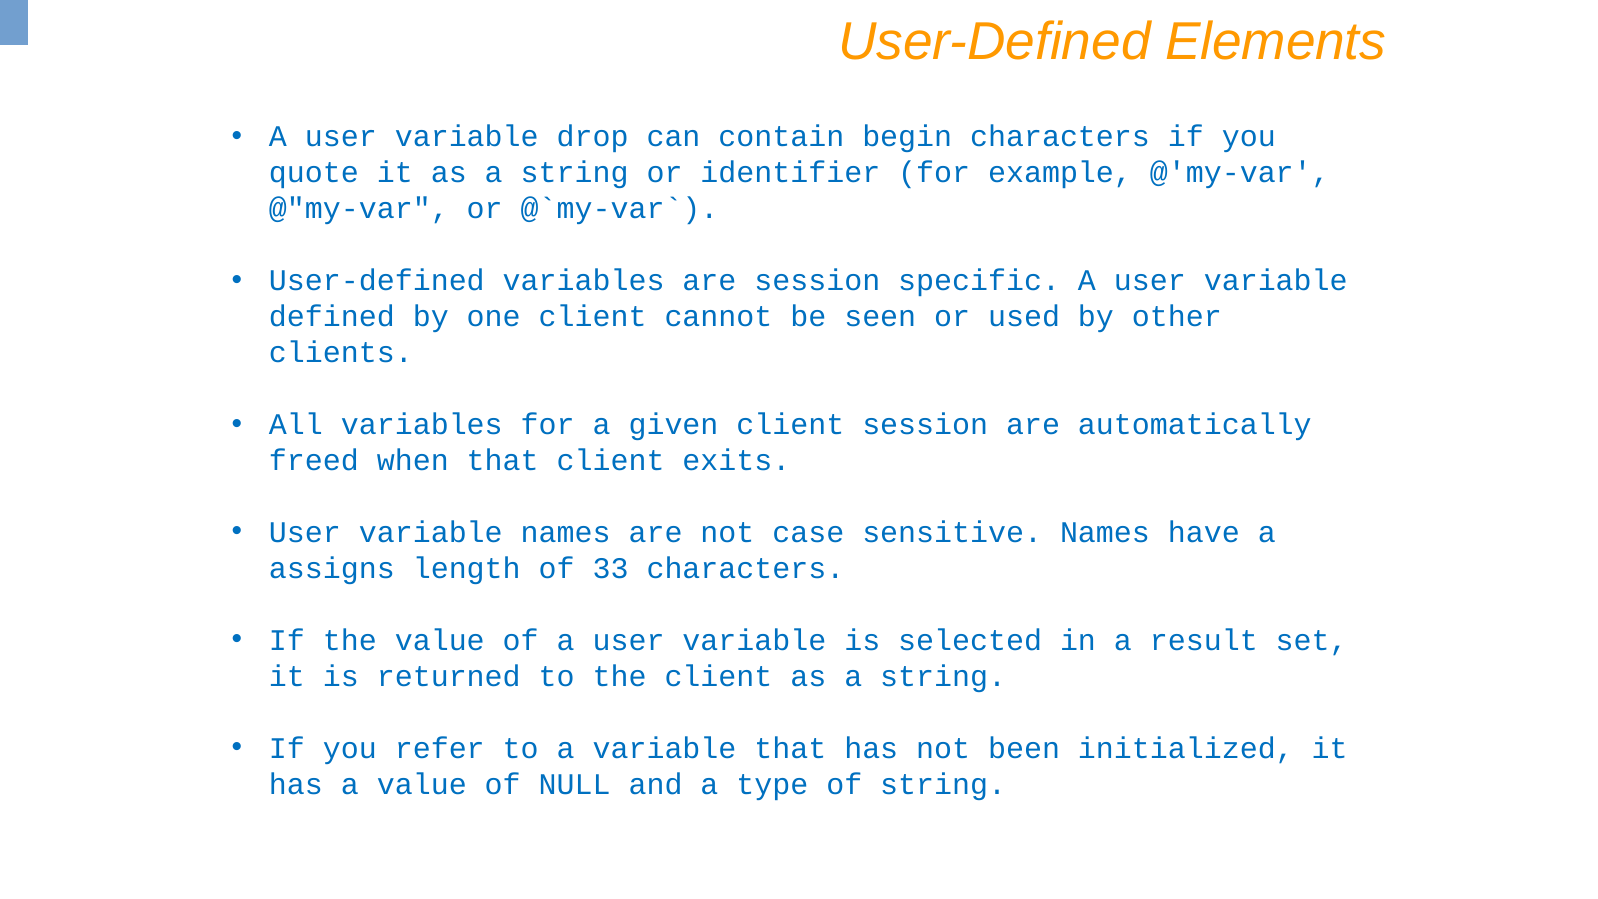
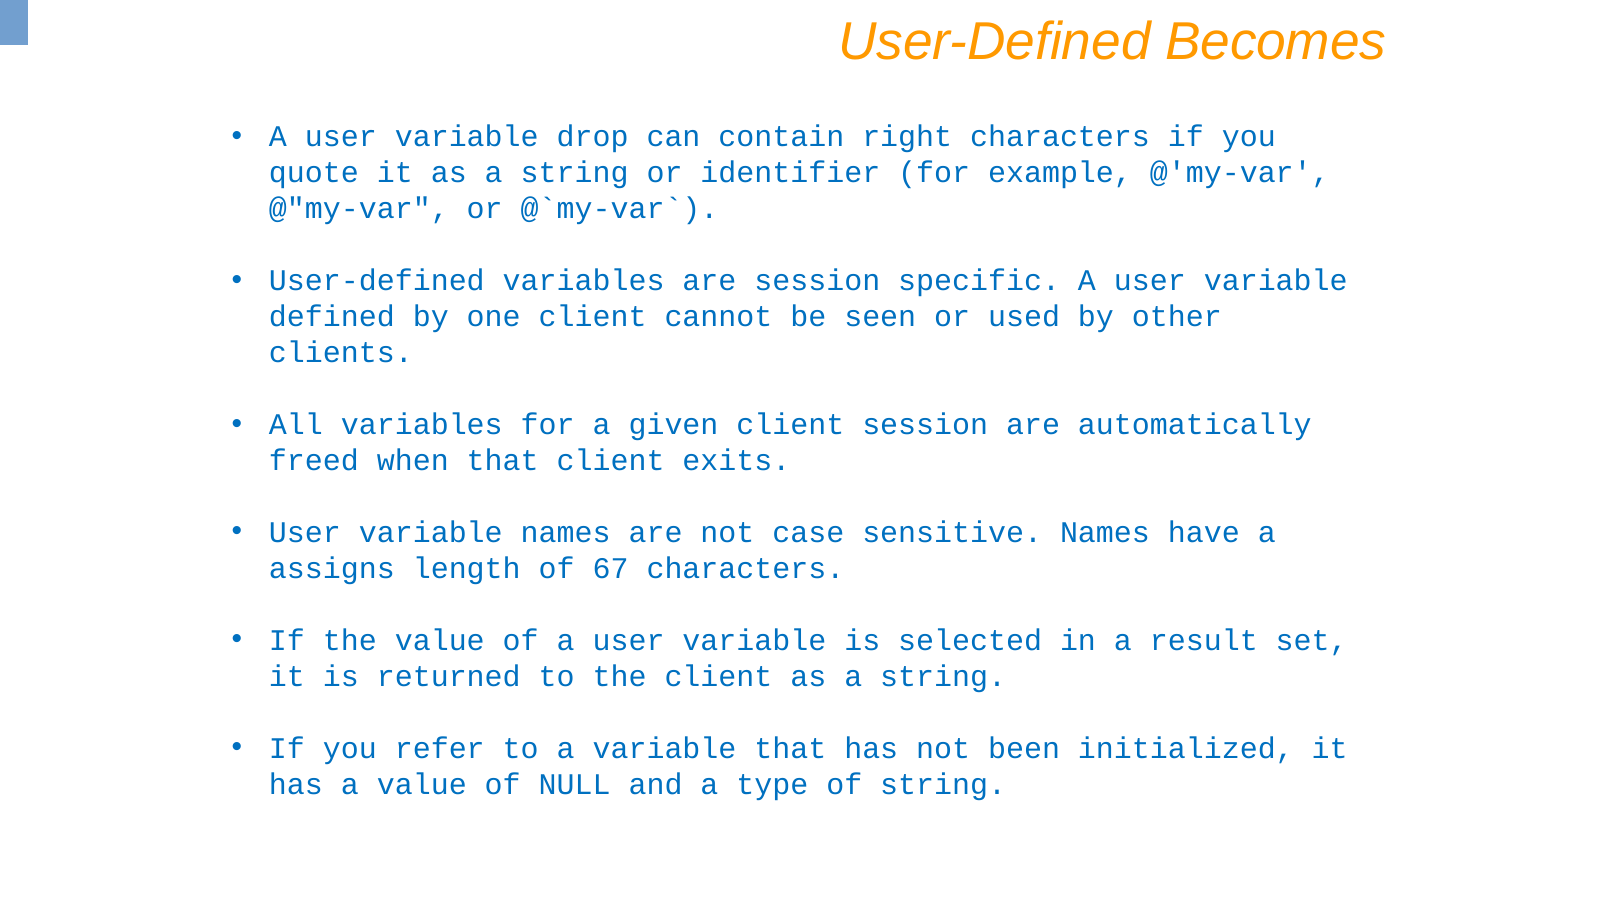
Elements: Elements -> Becomes (1276, 42)
begin: begin -> right (907, 137)
33: 33 -> 67 (611, 569)
